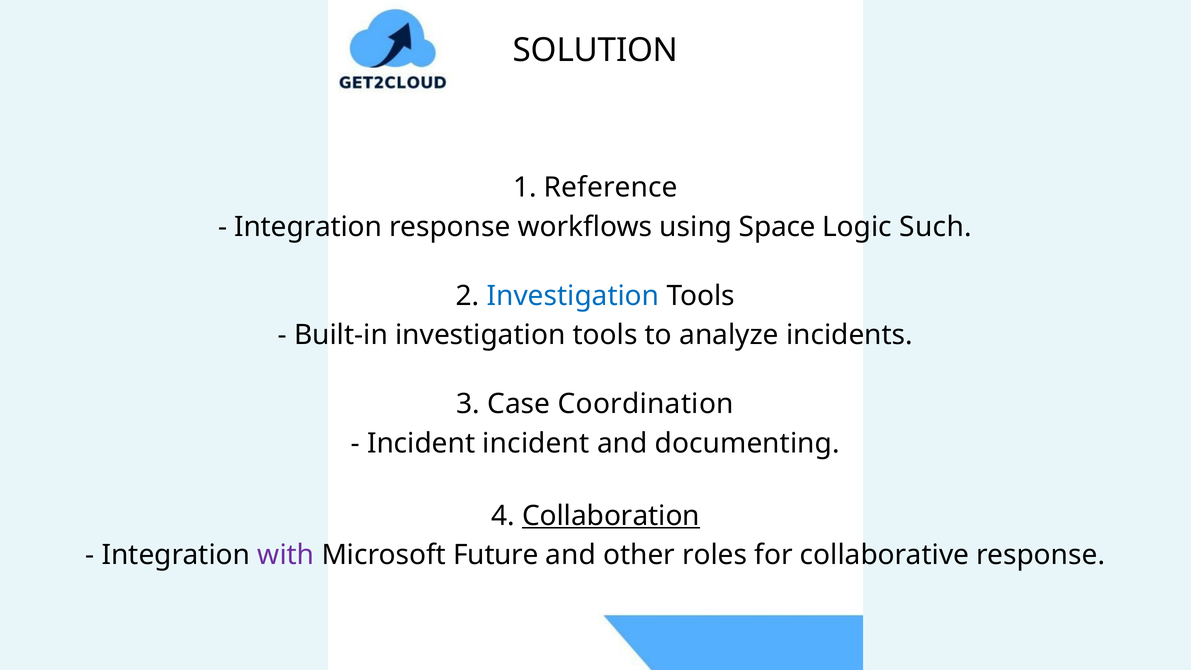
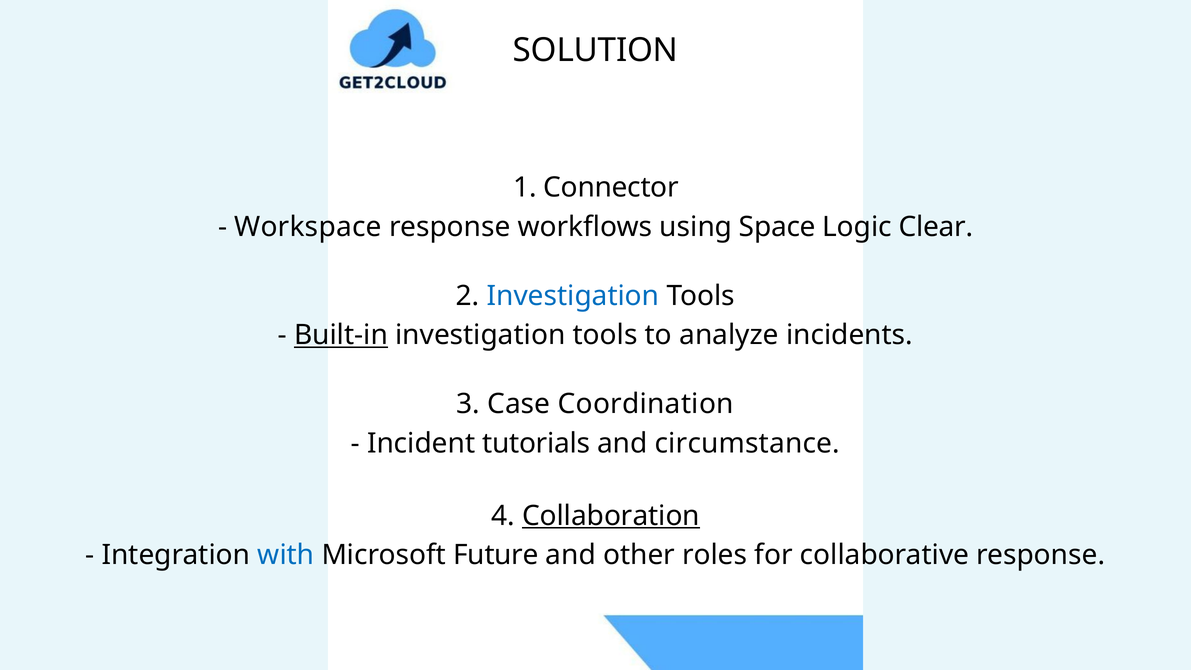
Reference: Reference -> Connector (611, 188)
Integration: Integration -> Workspace (308, 227)
Such: Such -> Clear (936, 227)
Built-in underline: none -> present (341, 335)
Incident incident: incident -> tutorials (536, 443)
documenting: documenting -> circumstance (747, 443)
with colour: purple -> blue (286, 555)
